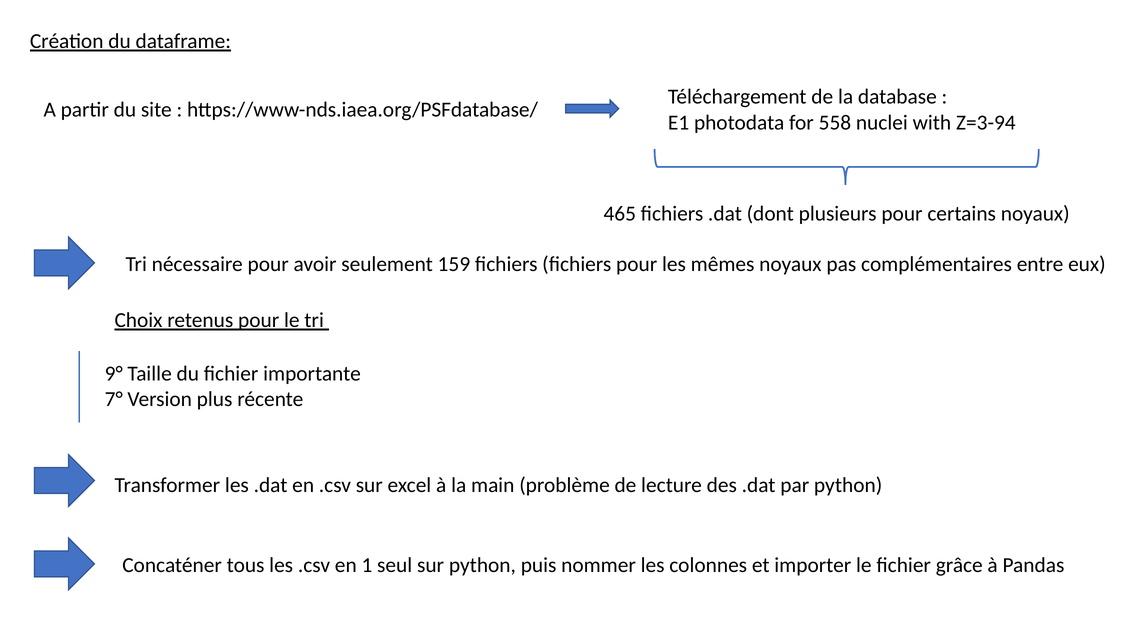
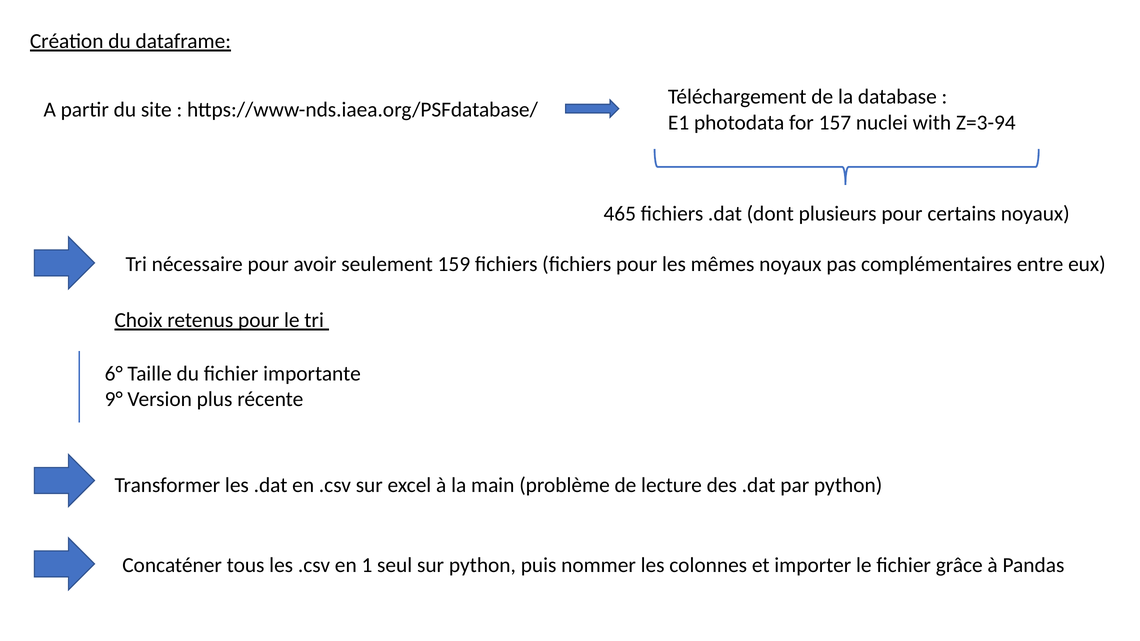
558: 558 -> 157 (835, 123)
9°: 9° -> 6° (114, 374)
7°: 7° -> 9° (114, 399)
